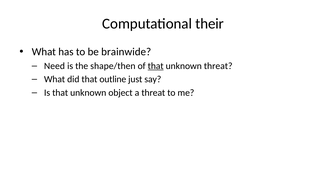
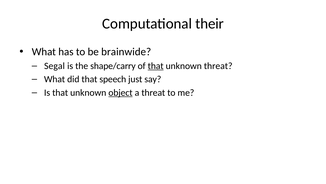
Need: Need -> Segal (54, 66)
shape/then: shape/then -> shape/carry (113, 66)
outline: outline -> speech (113, 79)
object underline: none -> present (120, 92)
